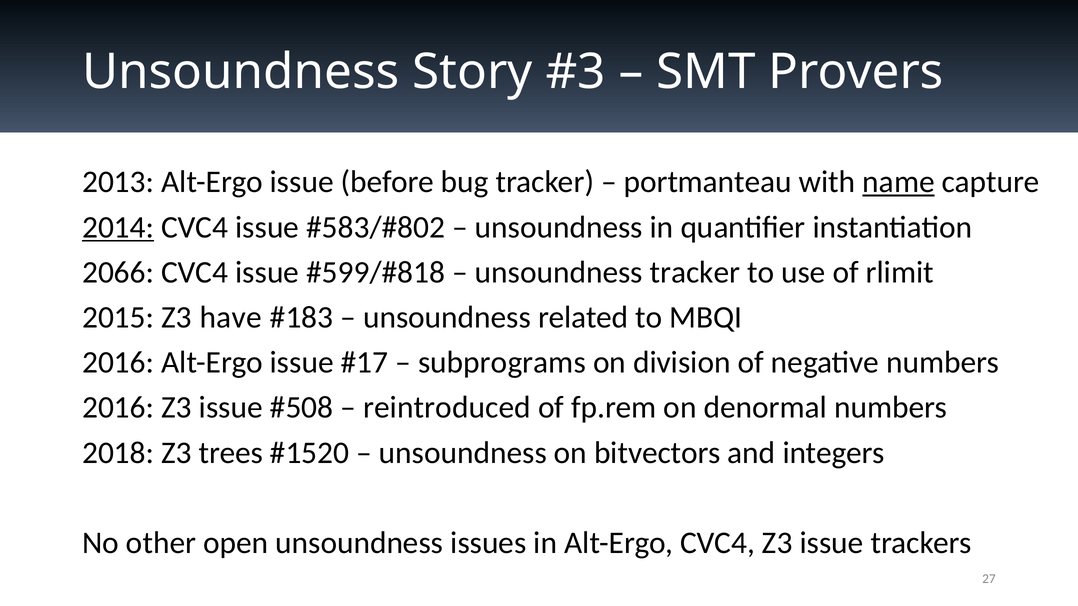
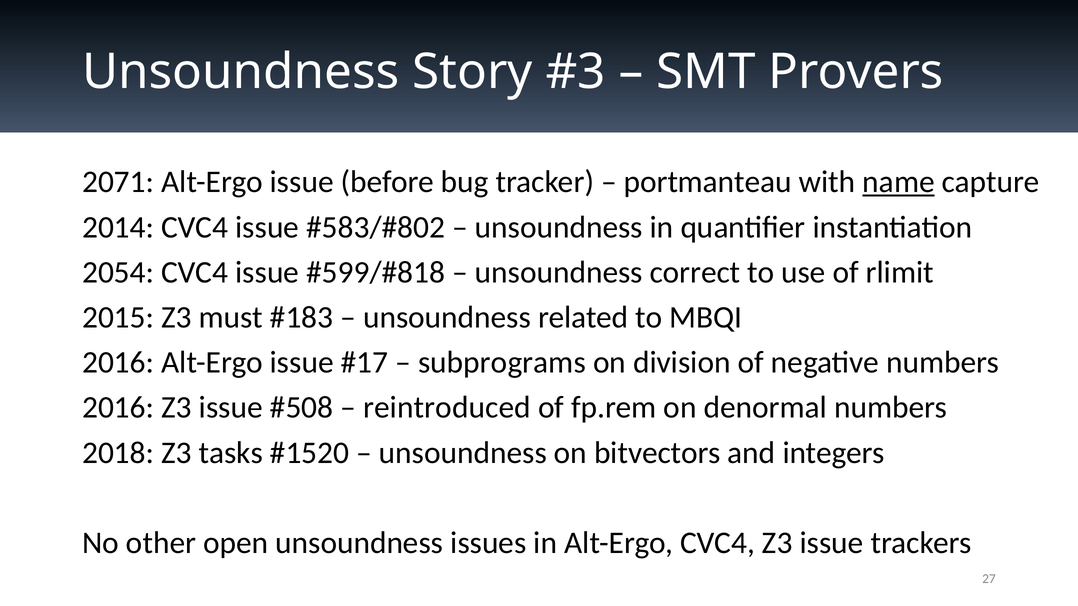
2013: 2013 -> 2071 (118, 182)
2014 underline: present -> none (118, 227)
2066: 2066 -> 2054 (118, 272)
unsoundness tracker: tracker -> correct (695, 272)
have: have -> must (231, 318)
trees: trees -> tasks (231, 453)
